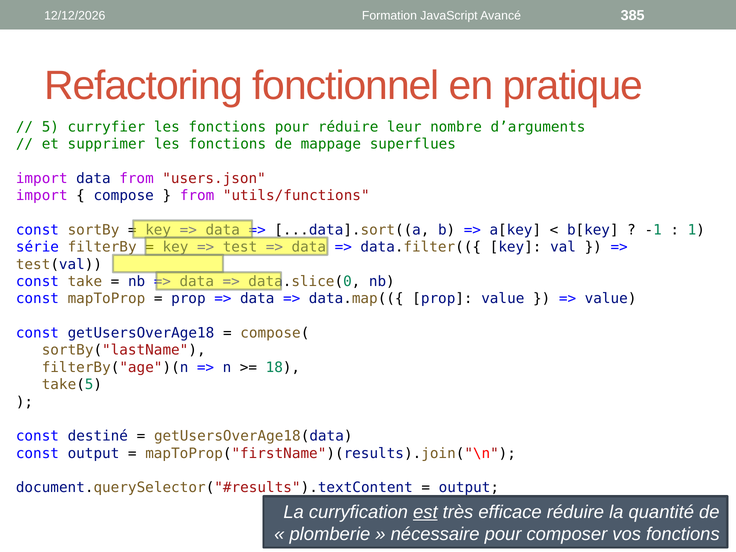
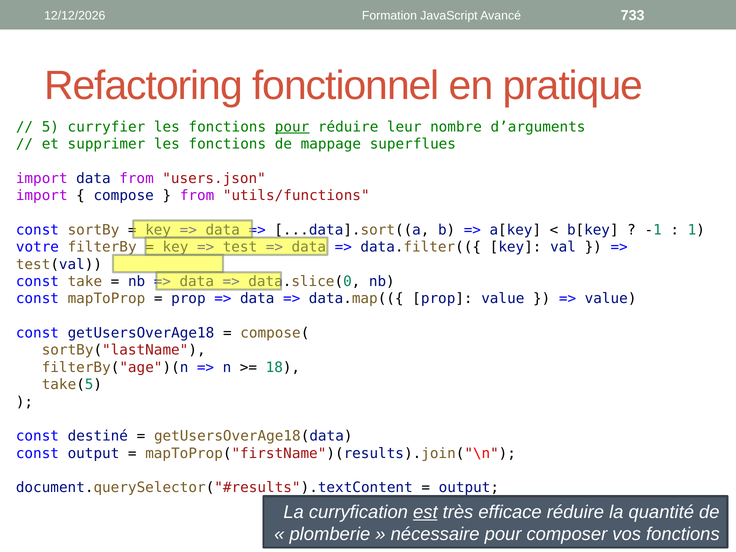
385: 385 -> 733 (633, 16)
pour underline: none -> present (292, 127)
série: série -> votre (37, 247)
